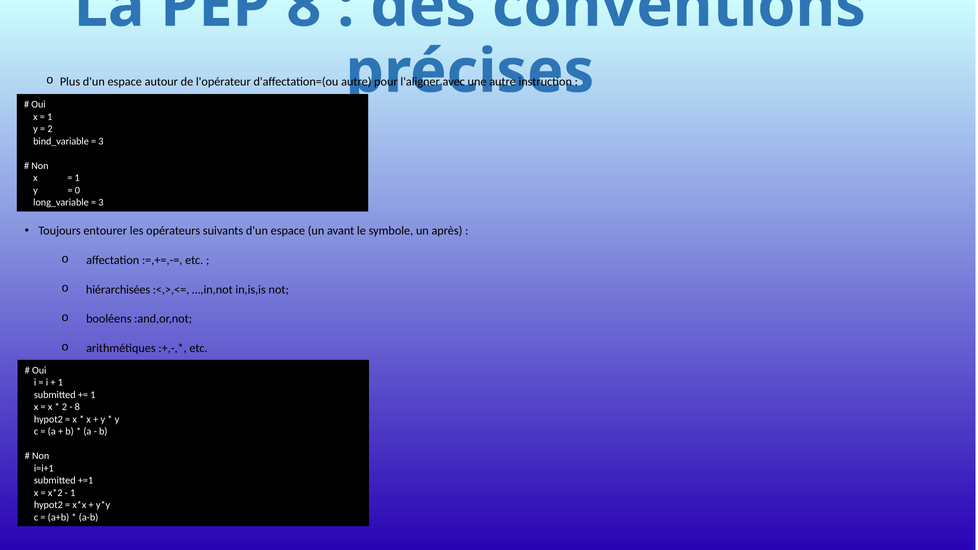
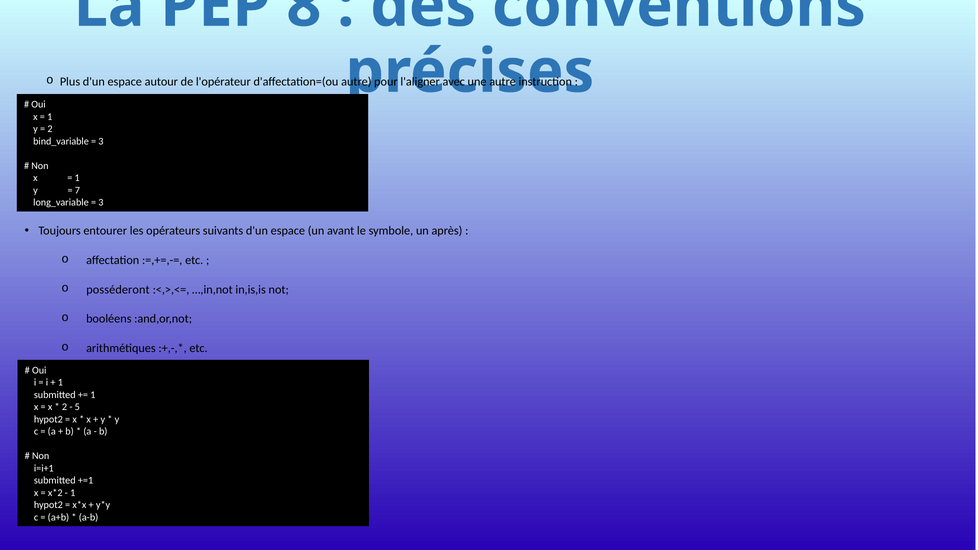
0: 0 -> 7 (77, 190)
hiérarchisées: hiérarchisées -> posséderont (118, 290)
8: 8 -> 5 (77, 407)
